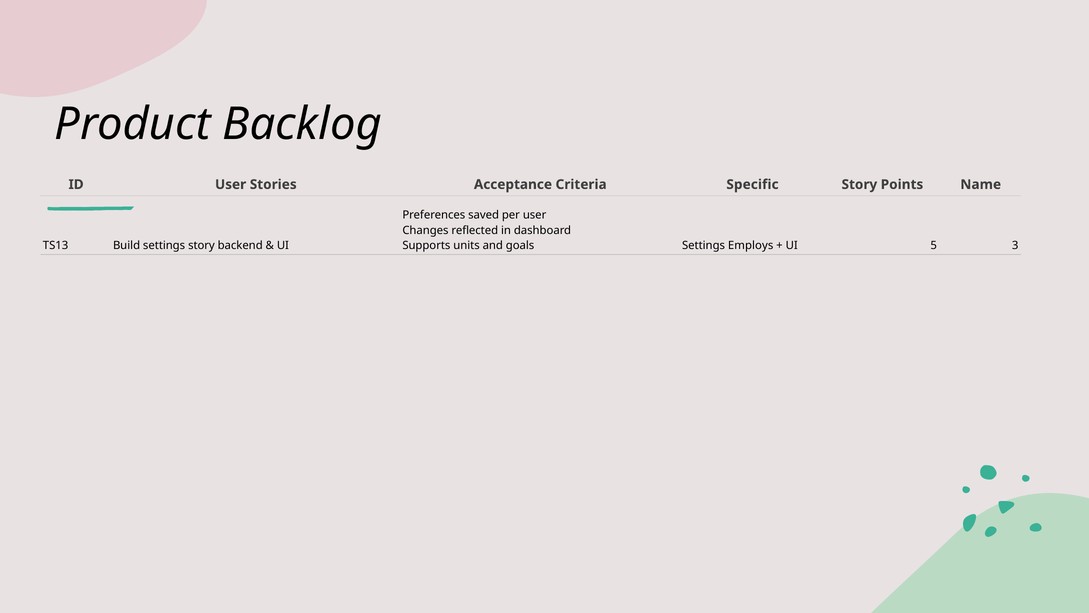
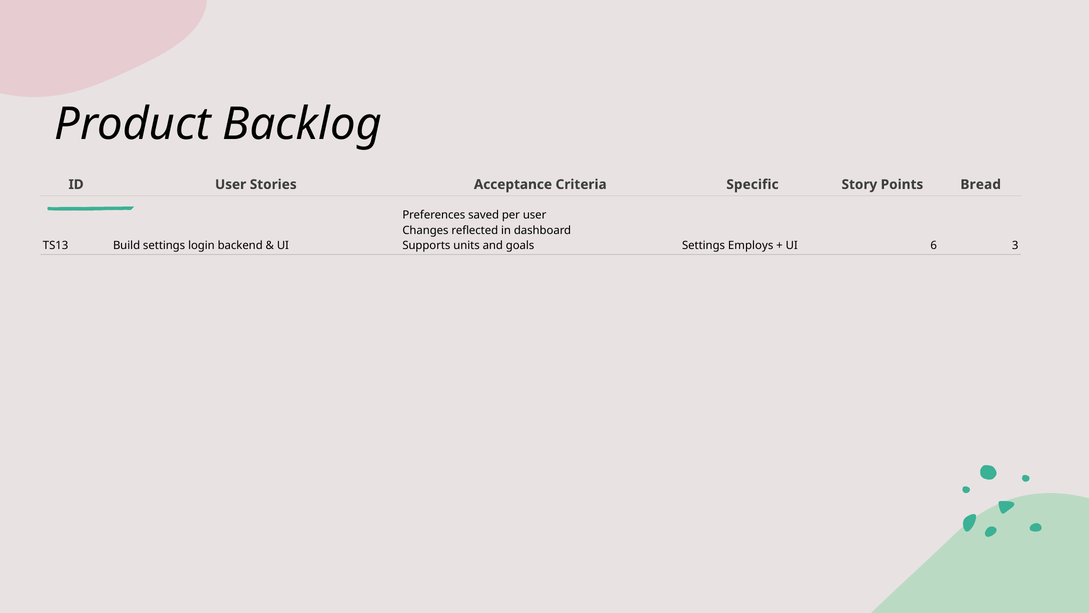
Name: Name -> Bread (981, 184)
settings story: story -> login (201, 246)
5: 5 -> 6 (934, 246)
